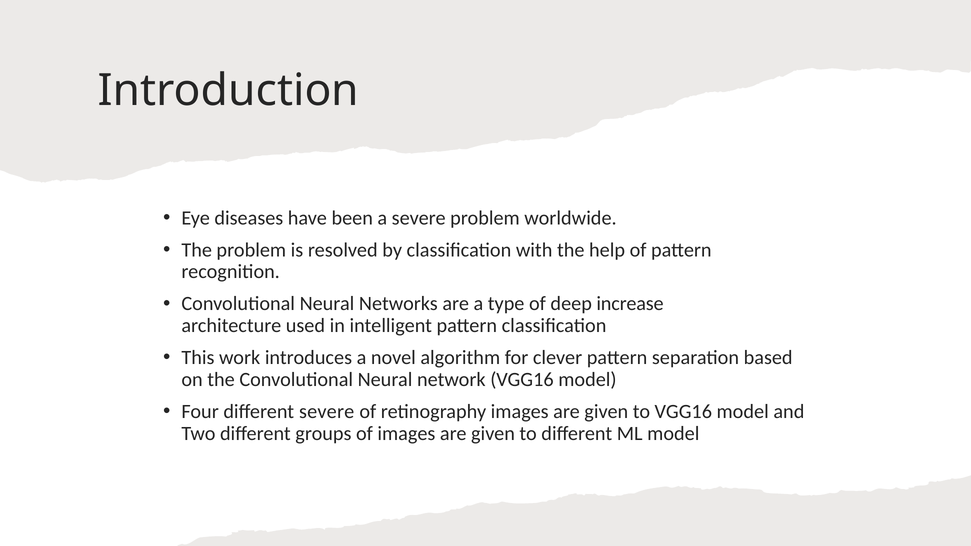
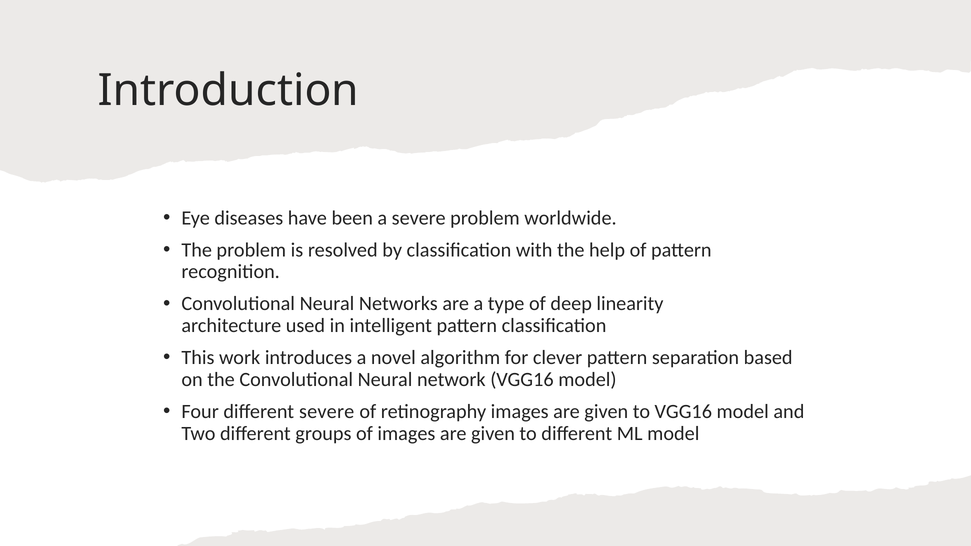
increase: increase -> linearity (630, 304)
